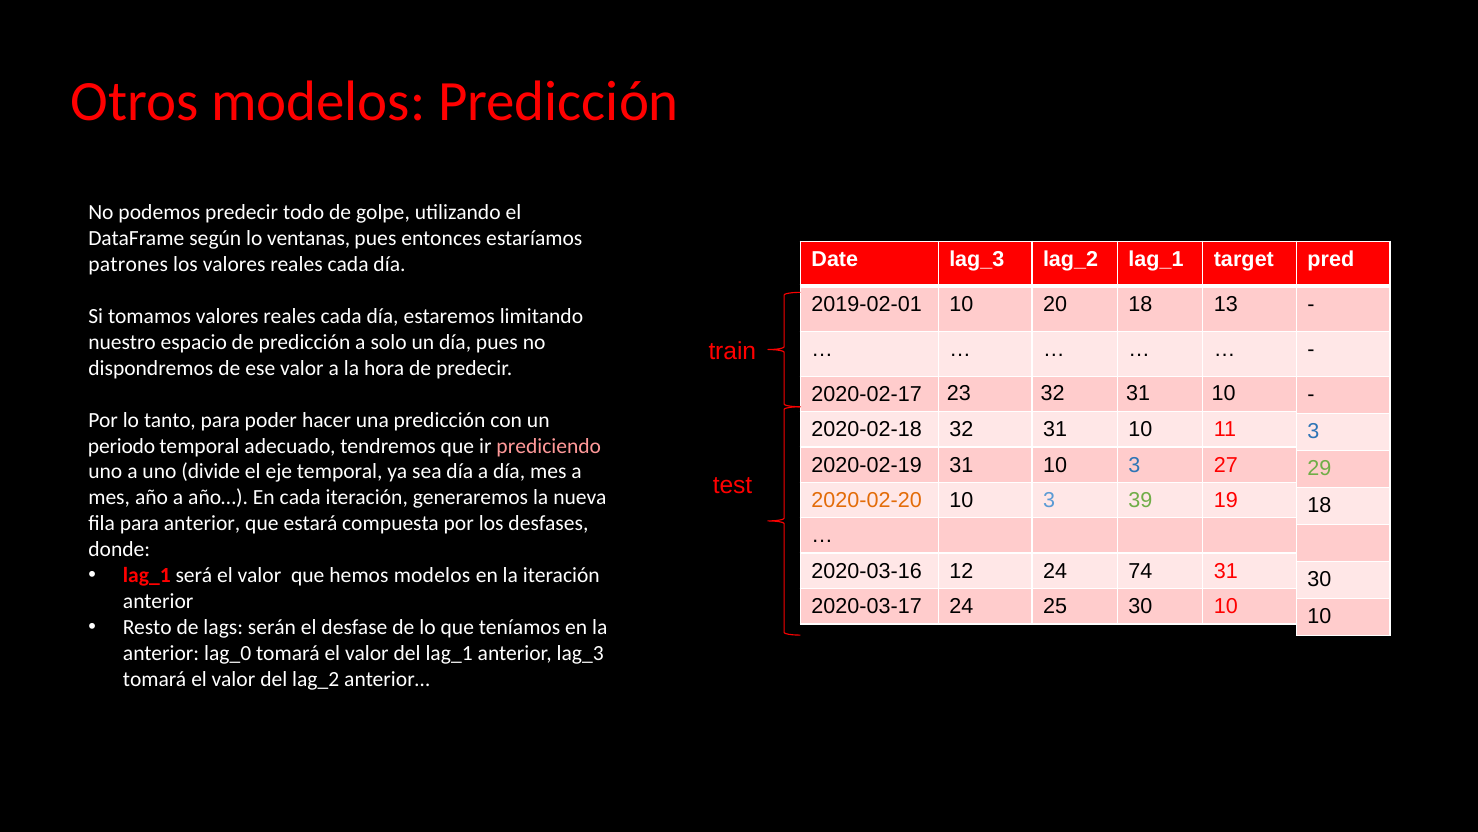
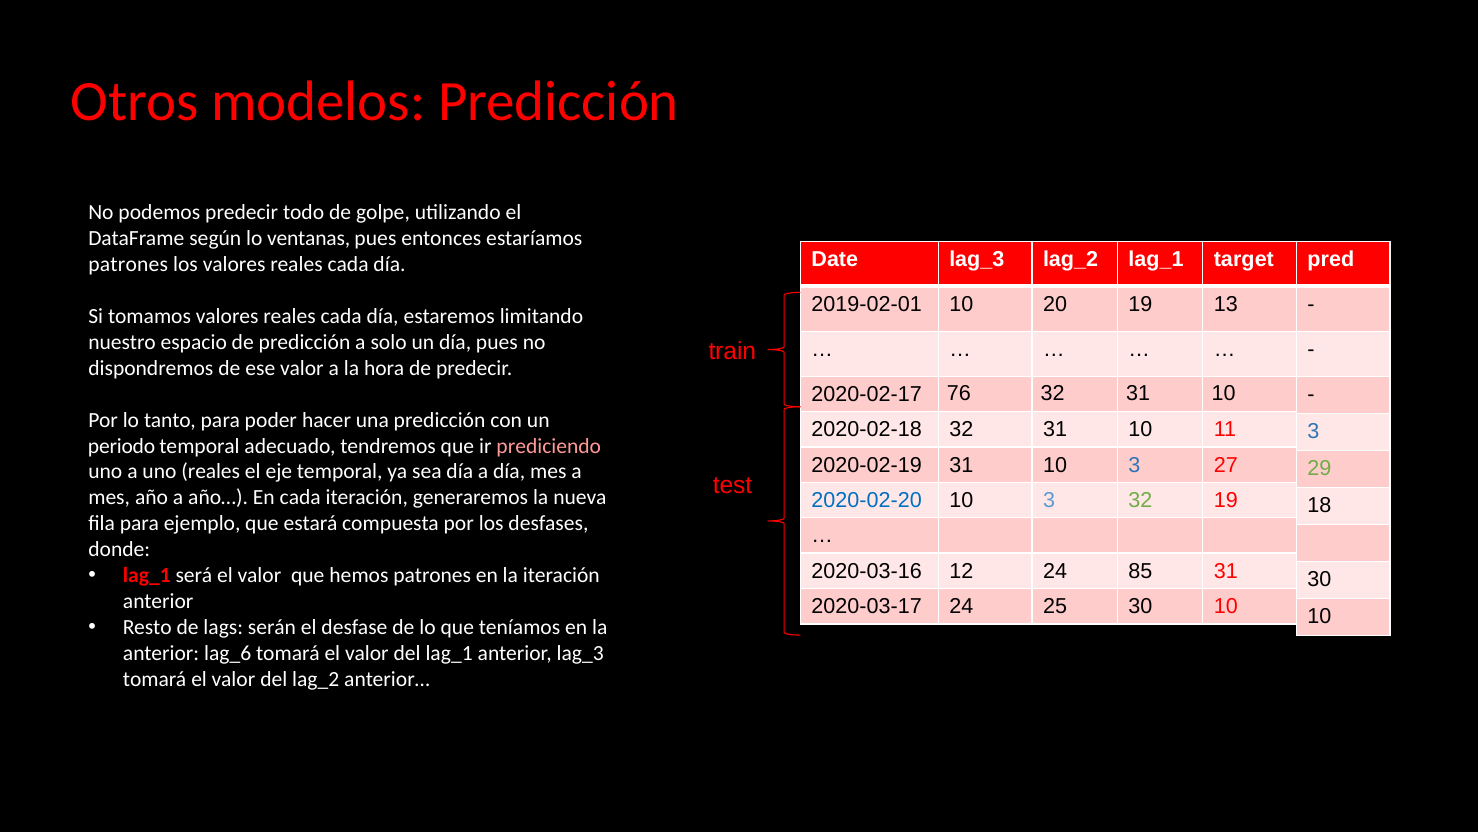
20 18: 18 -> 19 (1140, 304)
23: 23 -> 76 (959, 393)
uno divide: divide -> reales (211, 471)
2020-02-20 colour: orange -> blue (867, 500)
3 39: 39 -> 32 (1140, 500)
para anterior: anterior -> ejemplo (202, 523)
74: 74 -> 85 (1140, 571)
hemos modelos: modelos -> patrones (432, 575)
lag_0: lag_0 -> lag_6 (228, 653)
